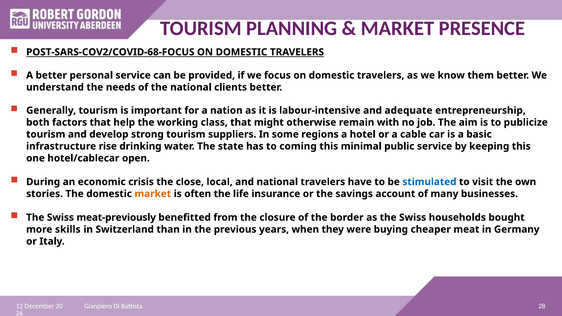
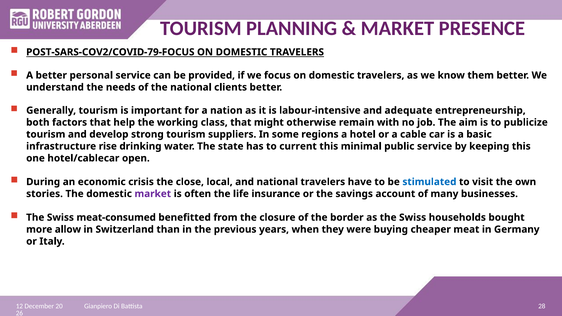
POST-SARS-COV2/COVID-68-FOCUS: POST-SARS-COV2/COVID-68-FOCUS -> POST-SARS-COV2/COVID-79-FOCUS (110, 52)
coming: coming -> current (298, 146)
market colour: orange -> purple (153, 194)
meat-previously: meat-previously -> meat-consumed (116, 218)
skills: skills -> allow (68, 229)
